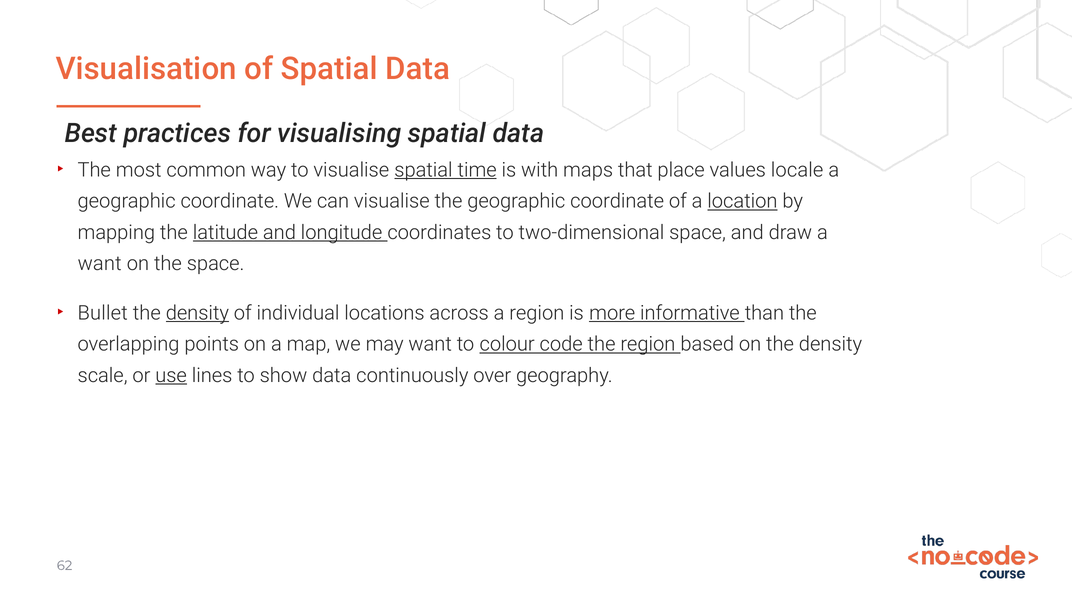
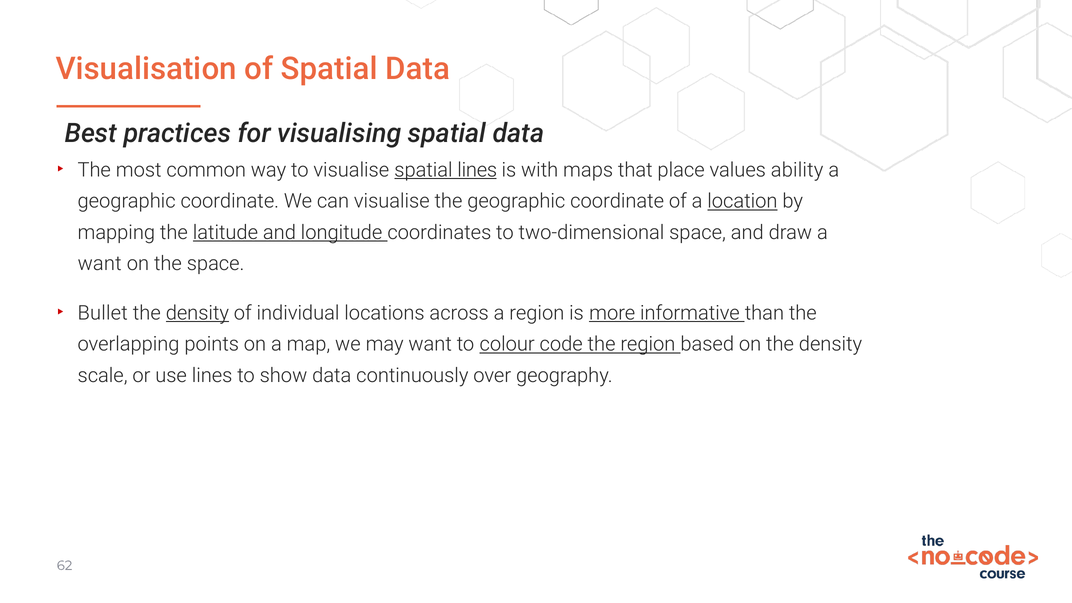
spatial time: time -> lines (477, 170)
locale: locale -> ability (797, 170)
use underline: present -> none (171, 375)
